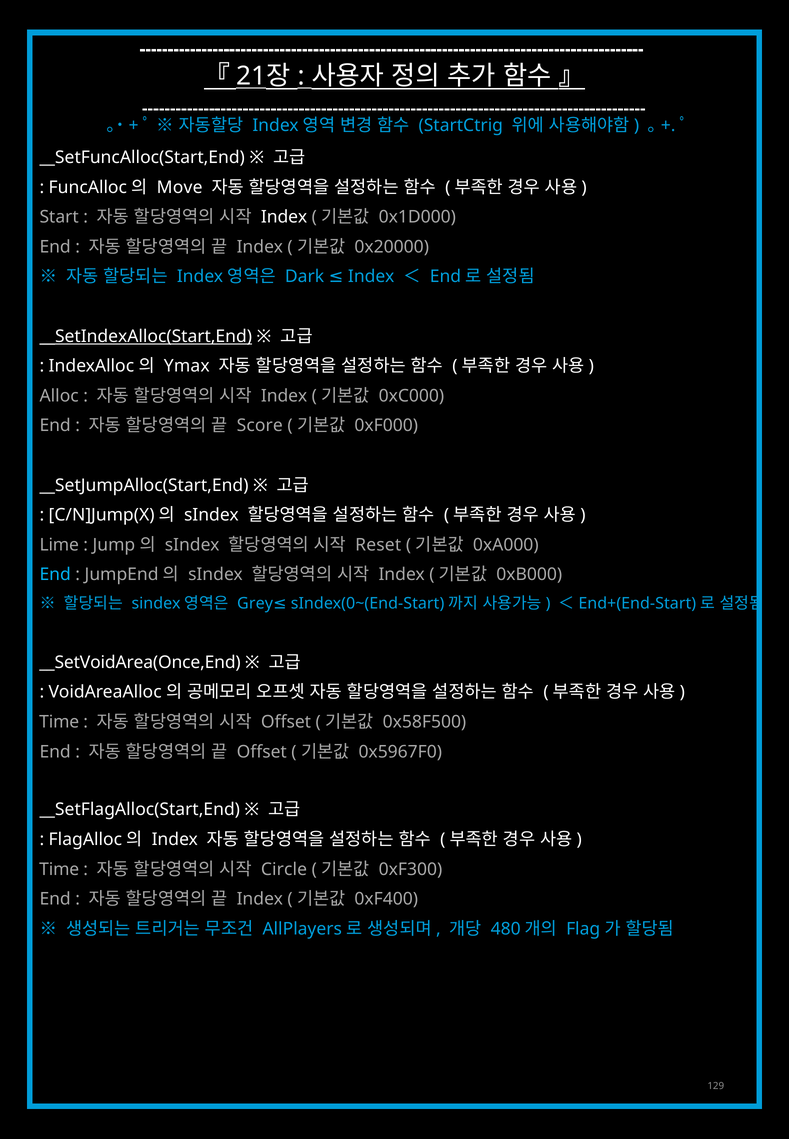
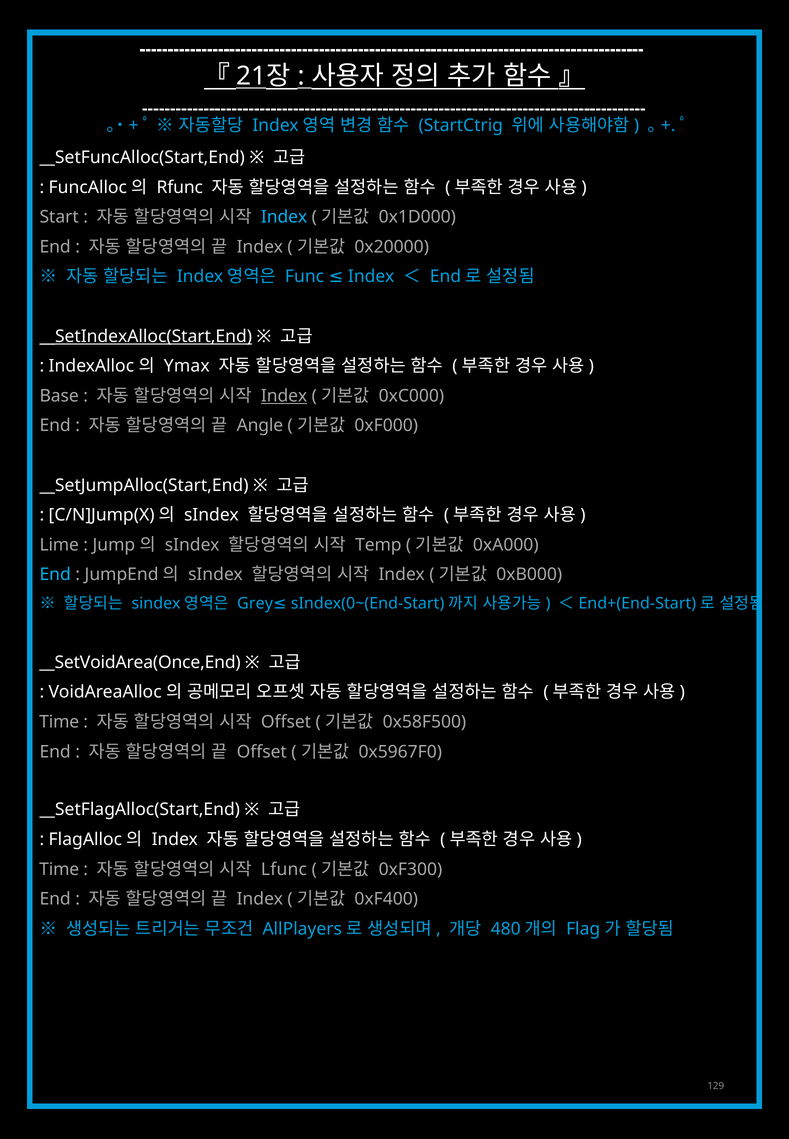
Move: Move -> Rfunc (180, 187)
Index colour: white -> light blue (284, 217)
Dark: Dark -> Func (305, 277)
Alloc: Alloc -> Base (59, 396)
Index underline: none -> present (284, 396)
Score: Score -> Angle (260, 426)
Reset: Reset -> Temp (378, 545)
Circle: Circle -> Lfunc (284, 870)
